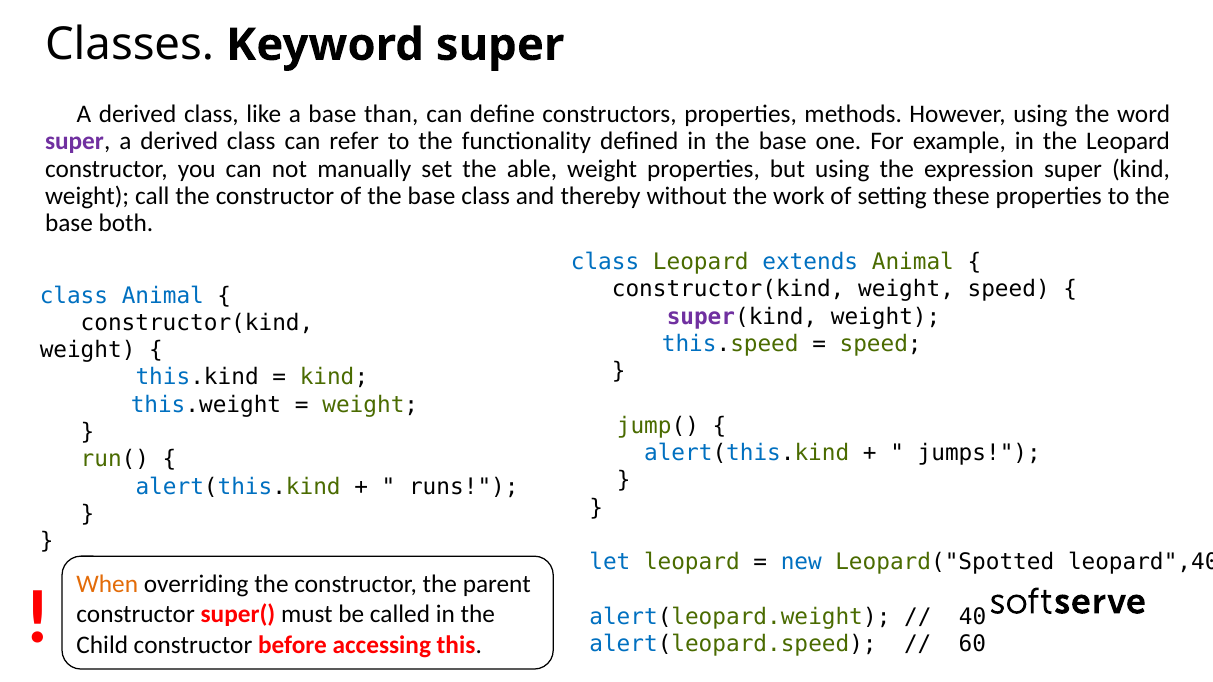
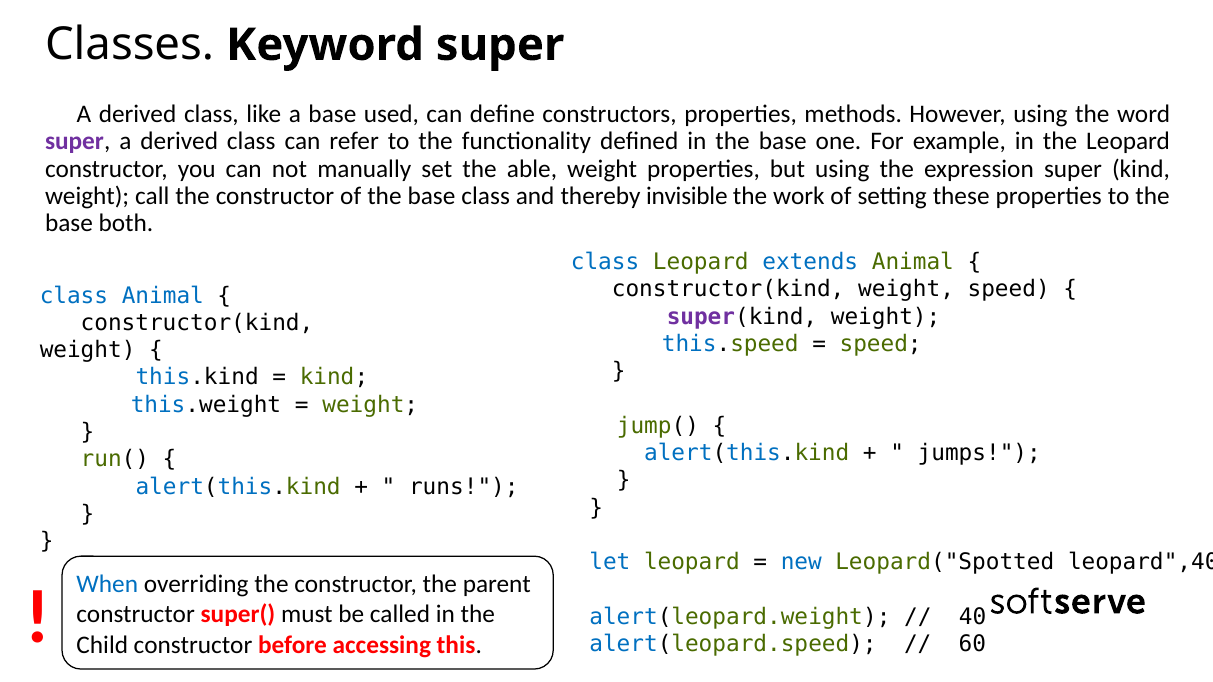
than: than -> used (391, 114)
without: without -> invisible (687, 196)
When colour: orange -> blue (107, 584)
